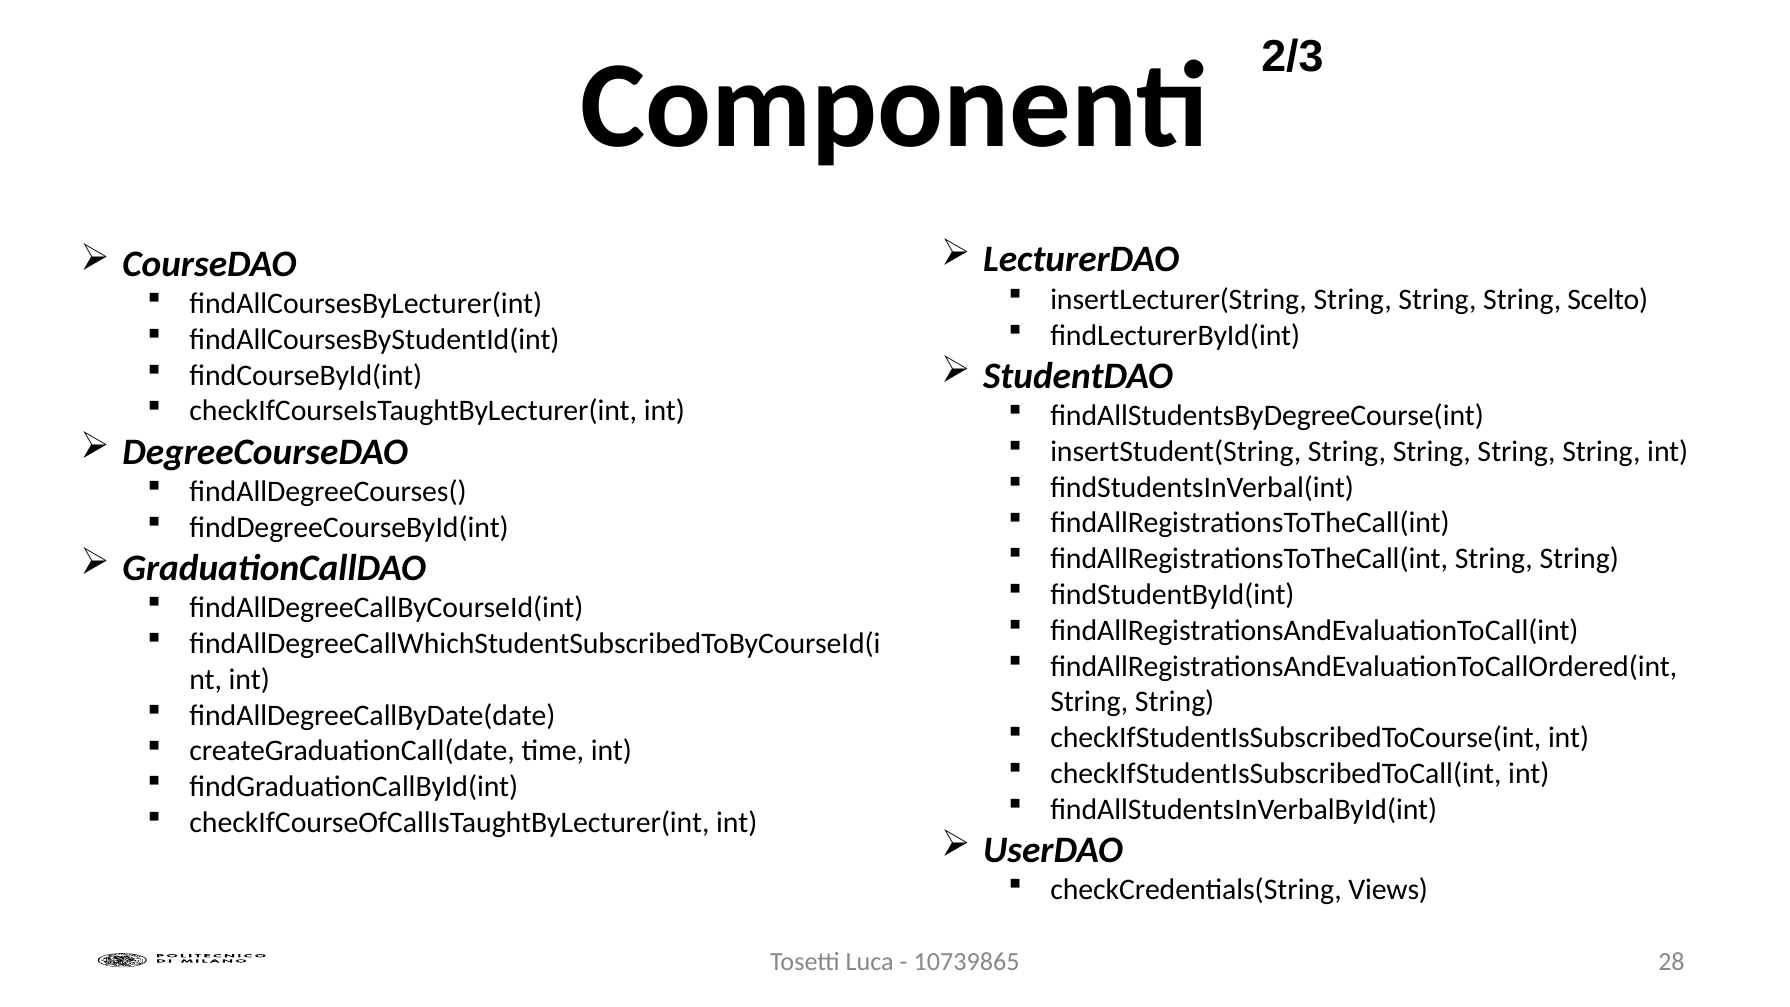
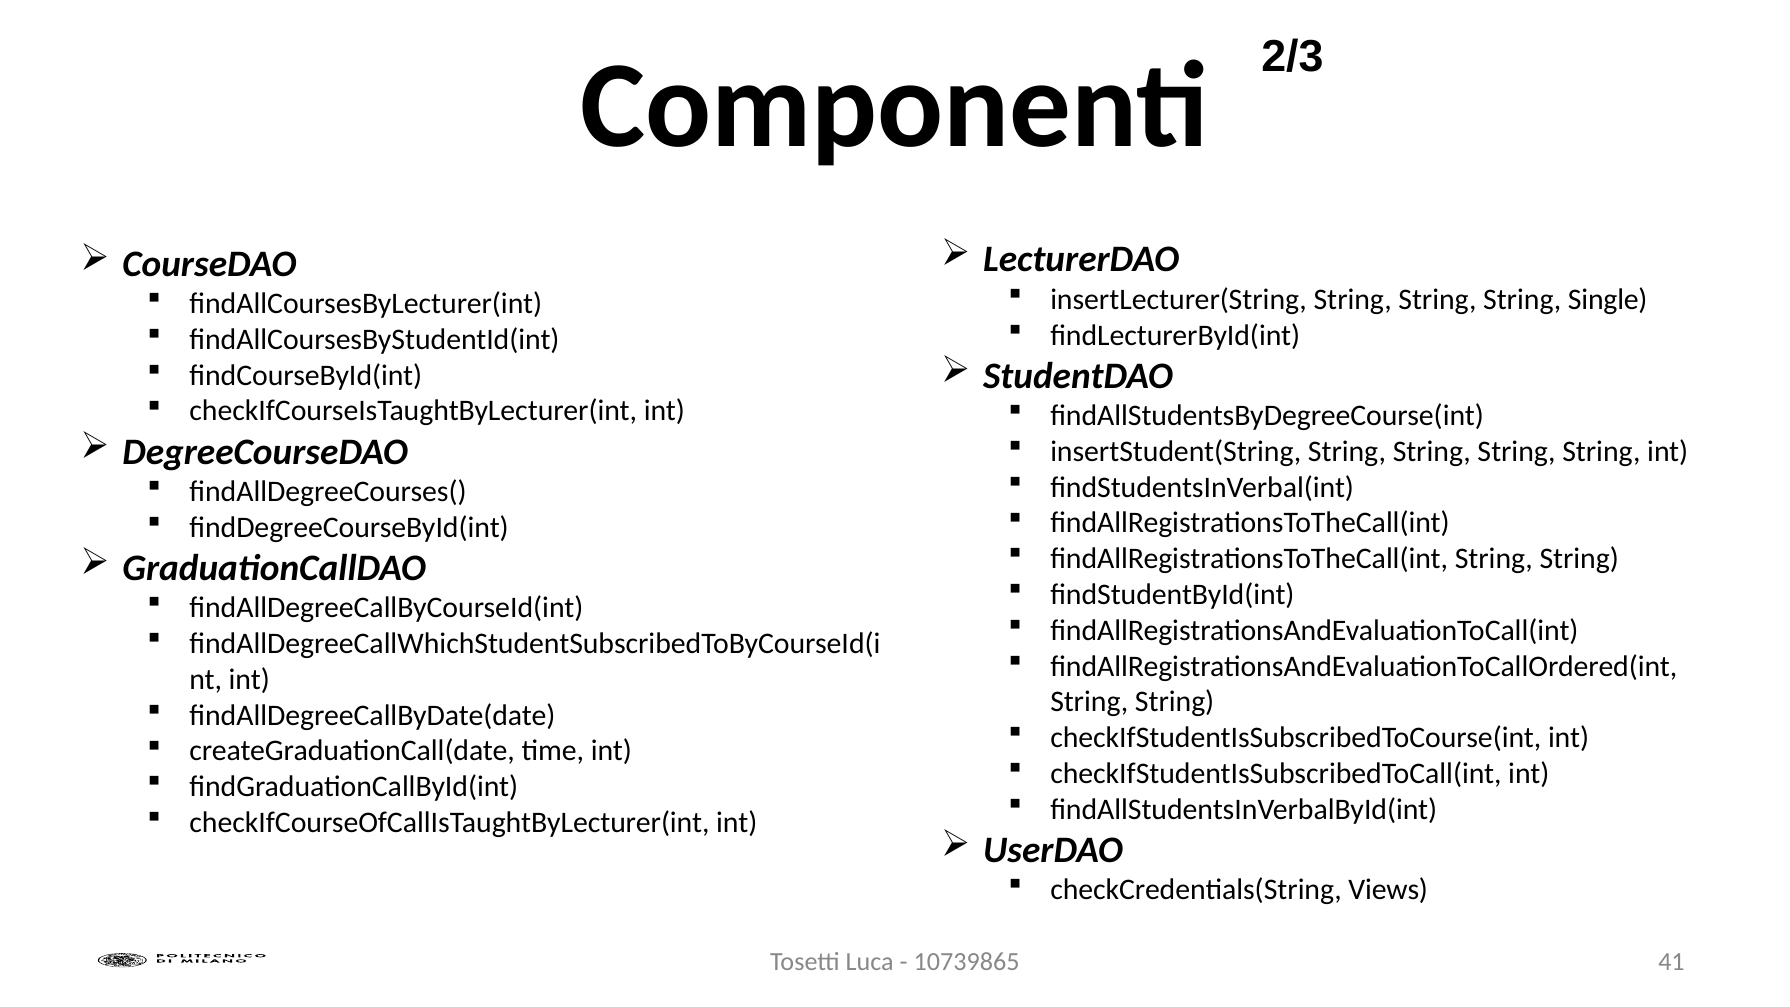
Scelto: Scelto -> Single (1608, 299)
28: 28 -> 41 (1671, 962)
